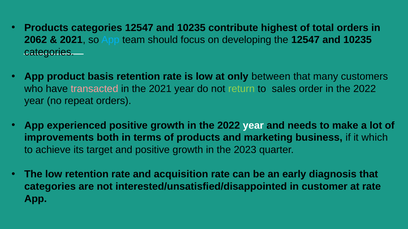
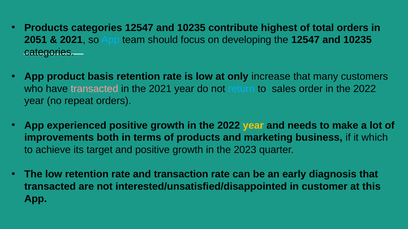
2062: 2062 -> 2051 (36, 40)
between: between -> increase (271, 77)
return colour: light green -> light blue (241, 89)
year colour: white -> yellow (253, 126)
acquisition: acquisition -> transaction (181, 175)
categories: categories -> transacted (50, 187)
at rate: rate -> this (371, 187)
